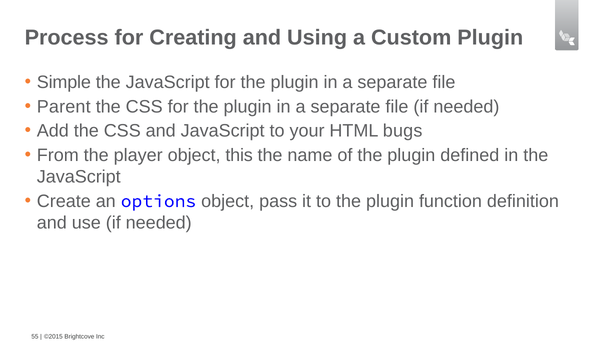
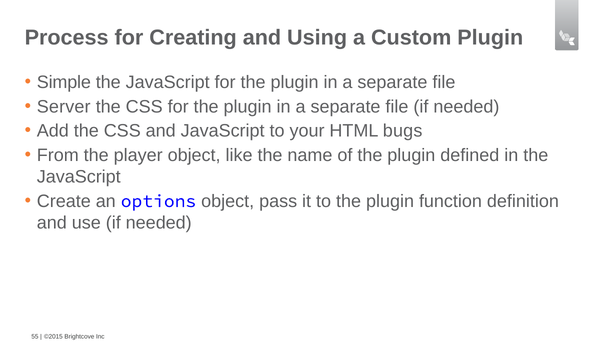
Parent: Parent -> Server (64, 107)
this: this -> like (239, 155)
